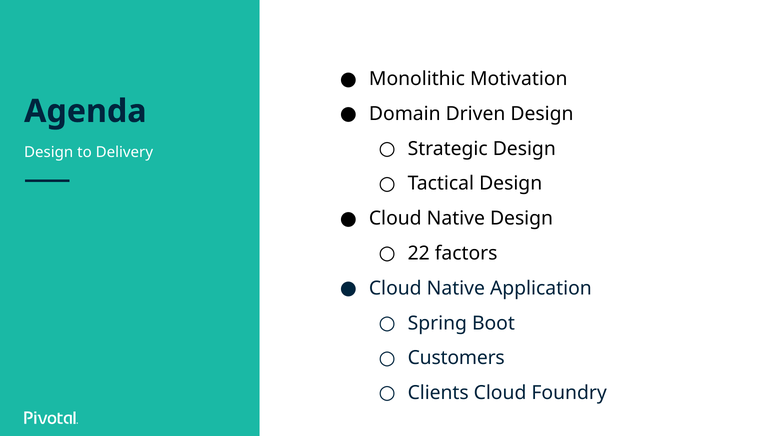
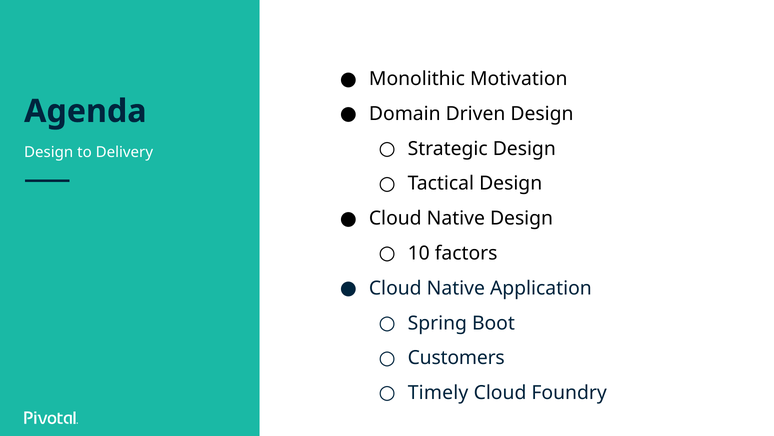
22: 22 -> 10 (419, 253)
Clients: Clients -> Timely (438, 392)
